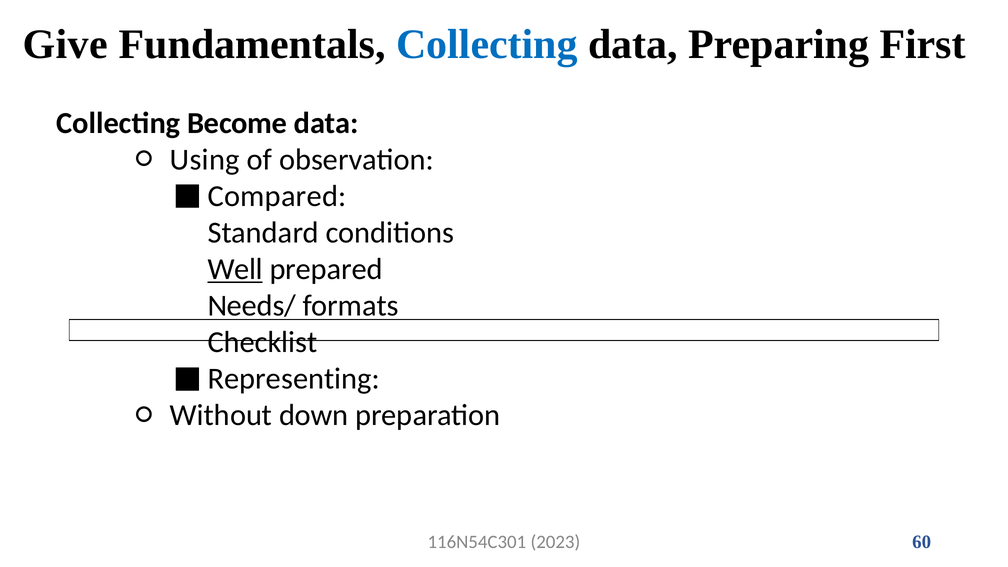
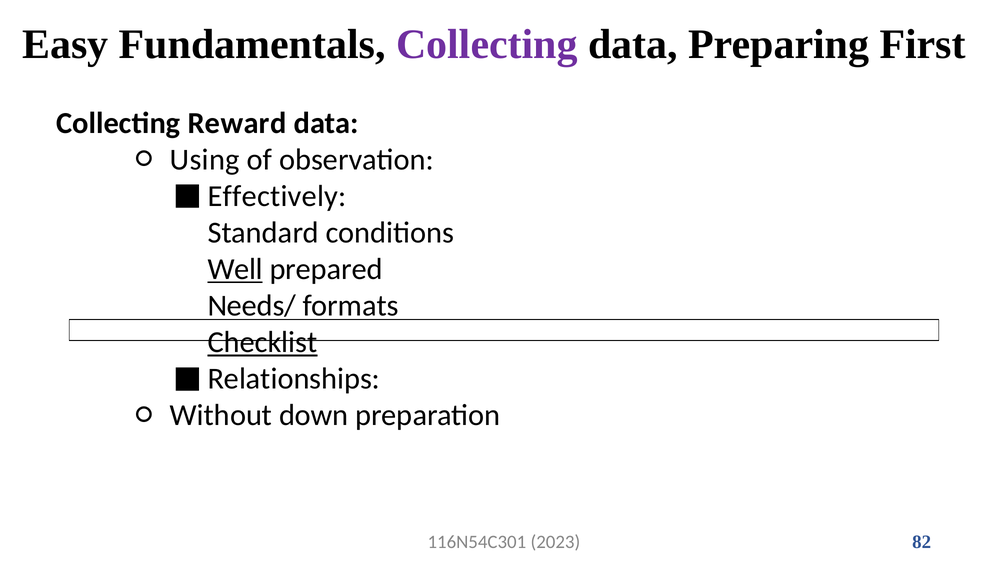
Give: Give -> Easy (65, 44)
Collecting colour: blue -> purple (487, 44)
Become: Become -> Reward (237, 123)
Compared: Compared -> Effectively (277, 196)
Checklist underline: none -> present (262, 342)
Representing: Representing -> Relationships (294, 379)
60: 60 -> 82 (922, 542)
